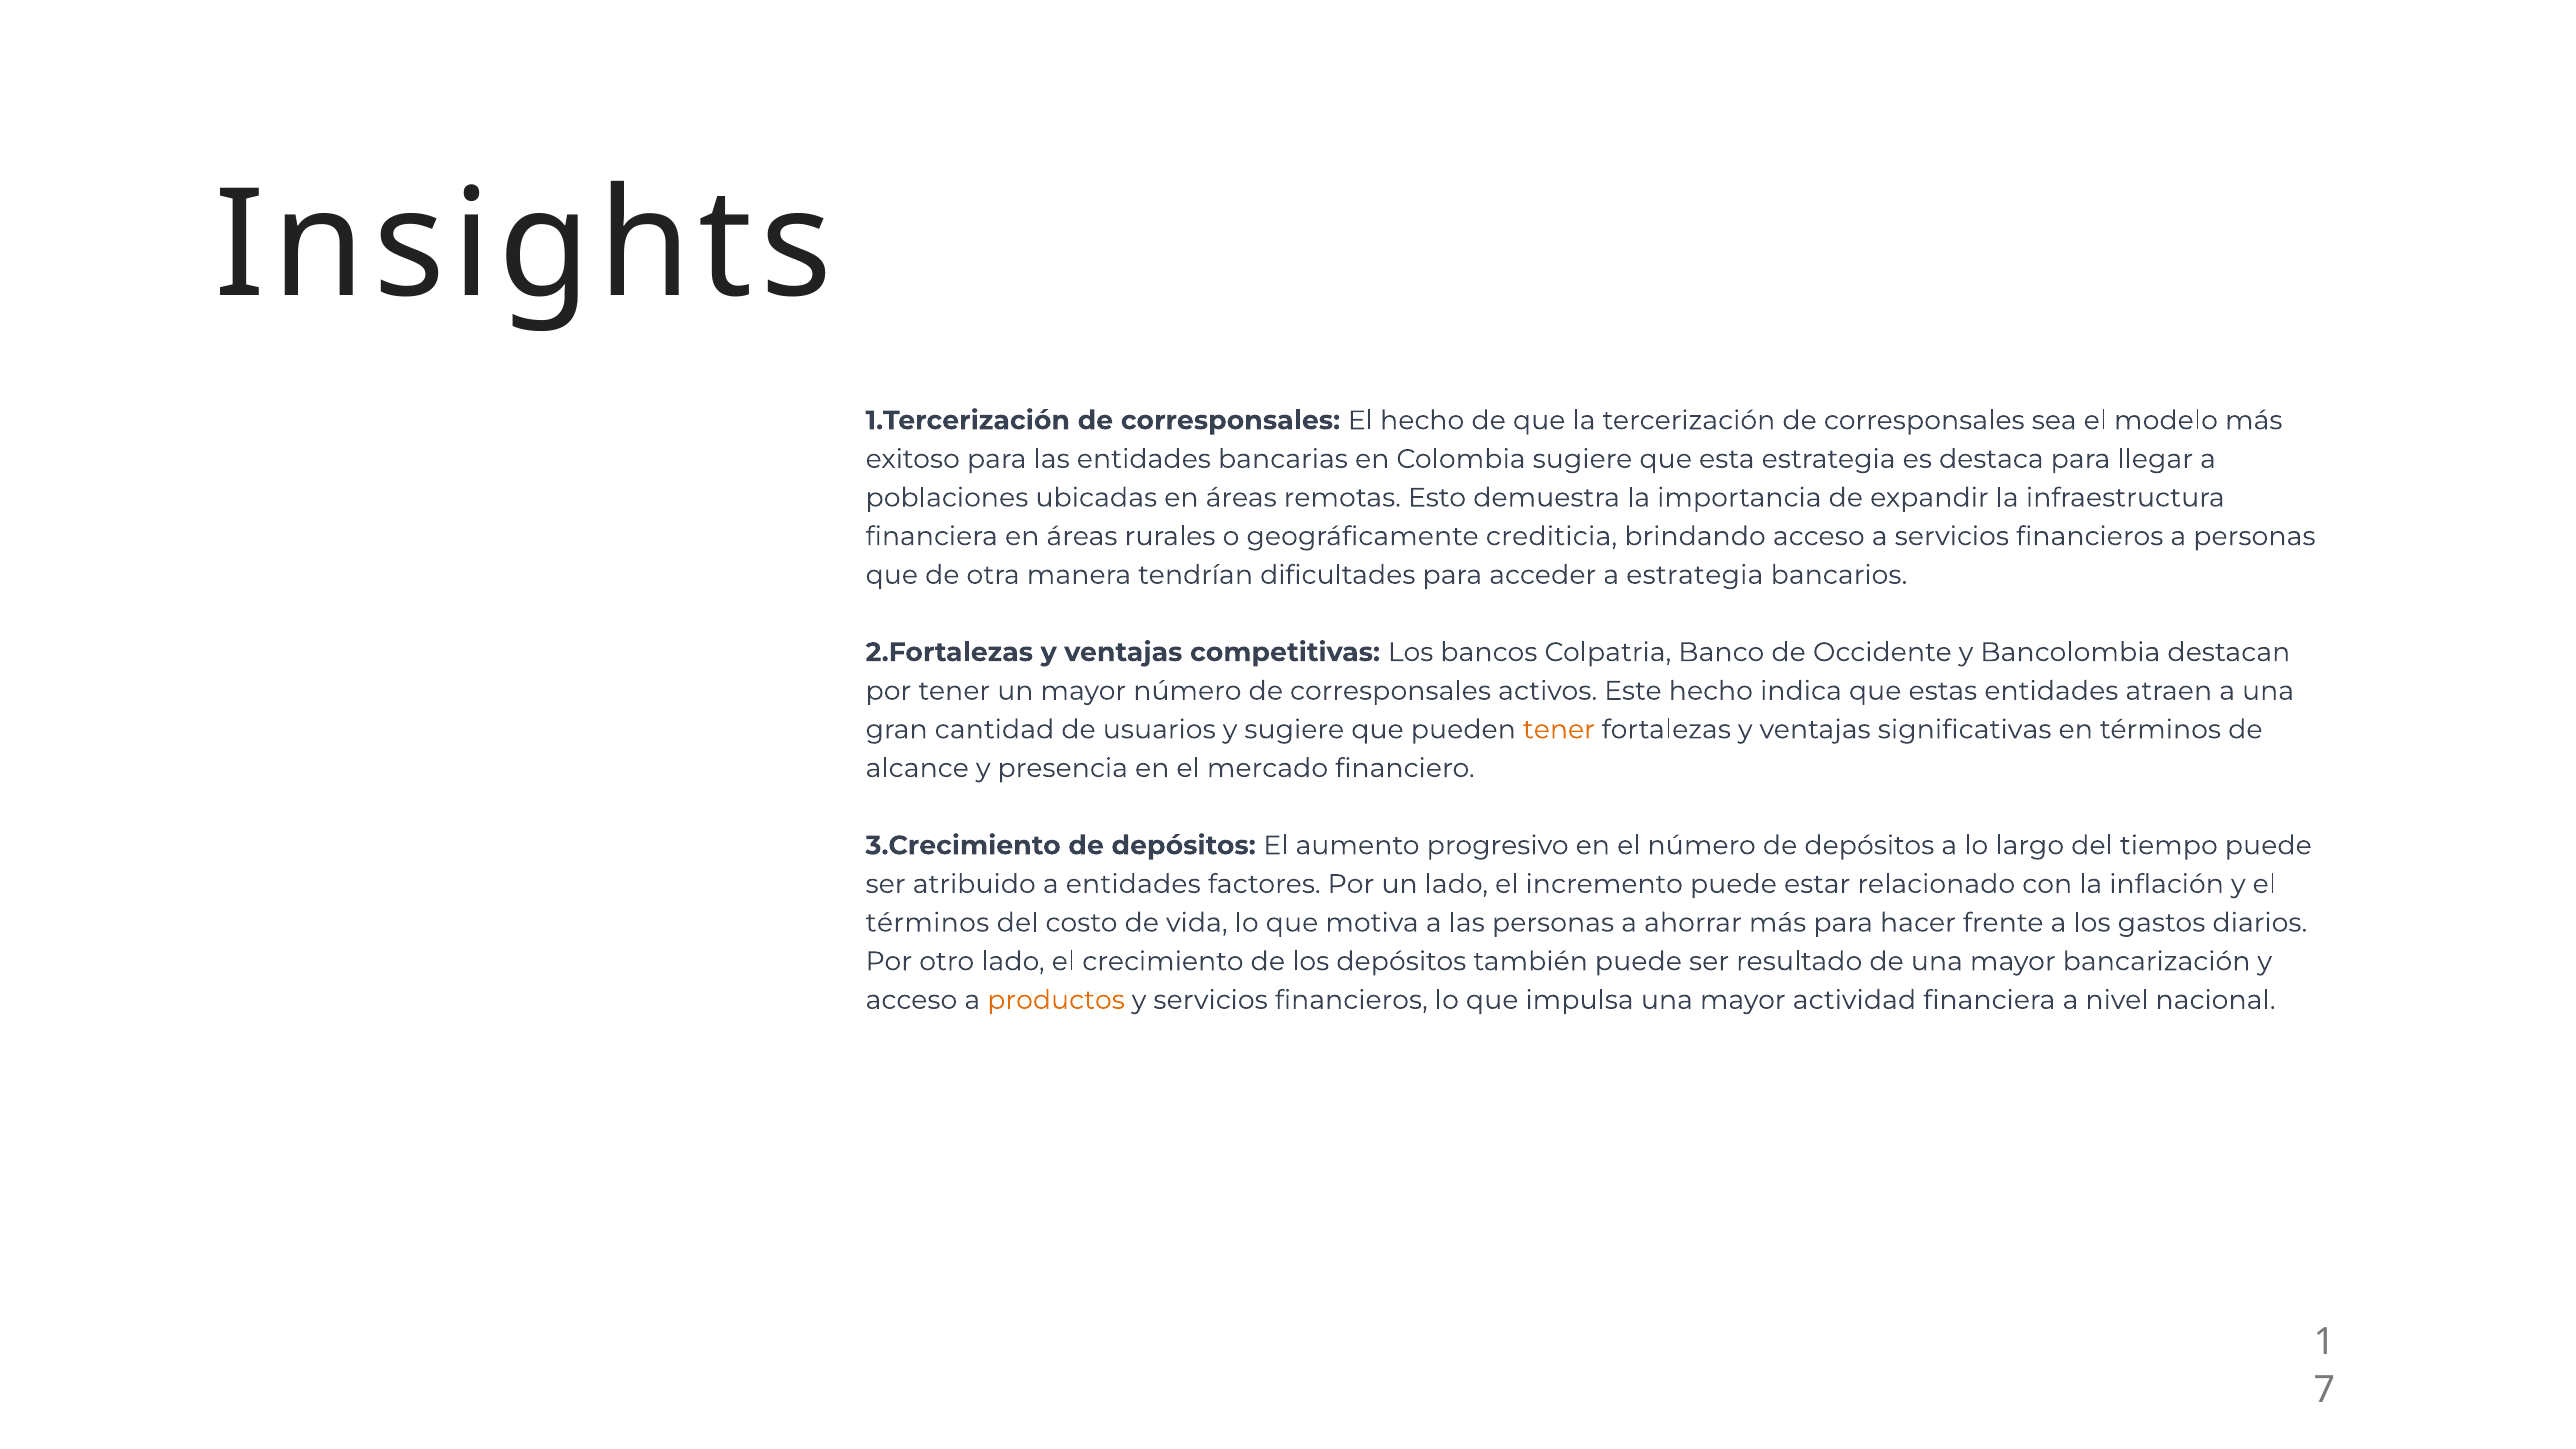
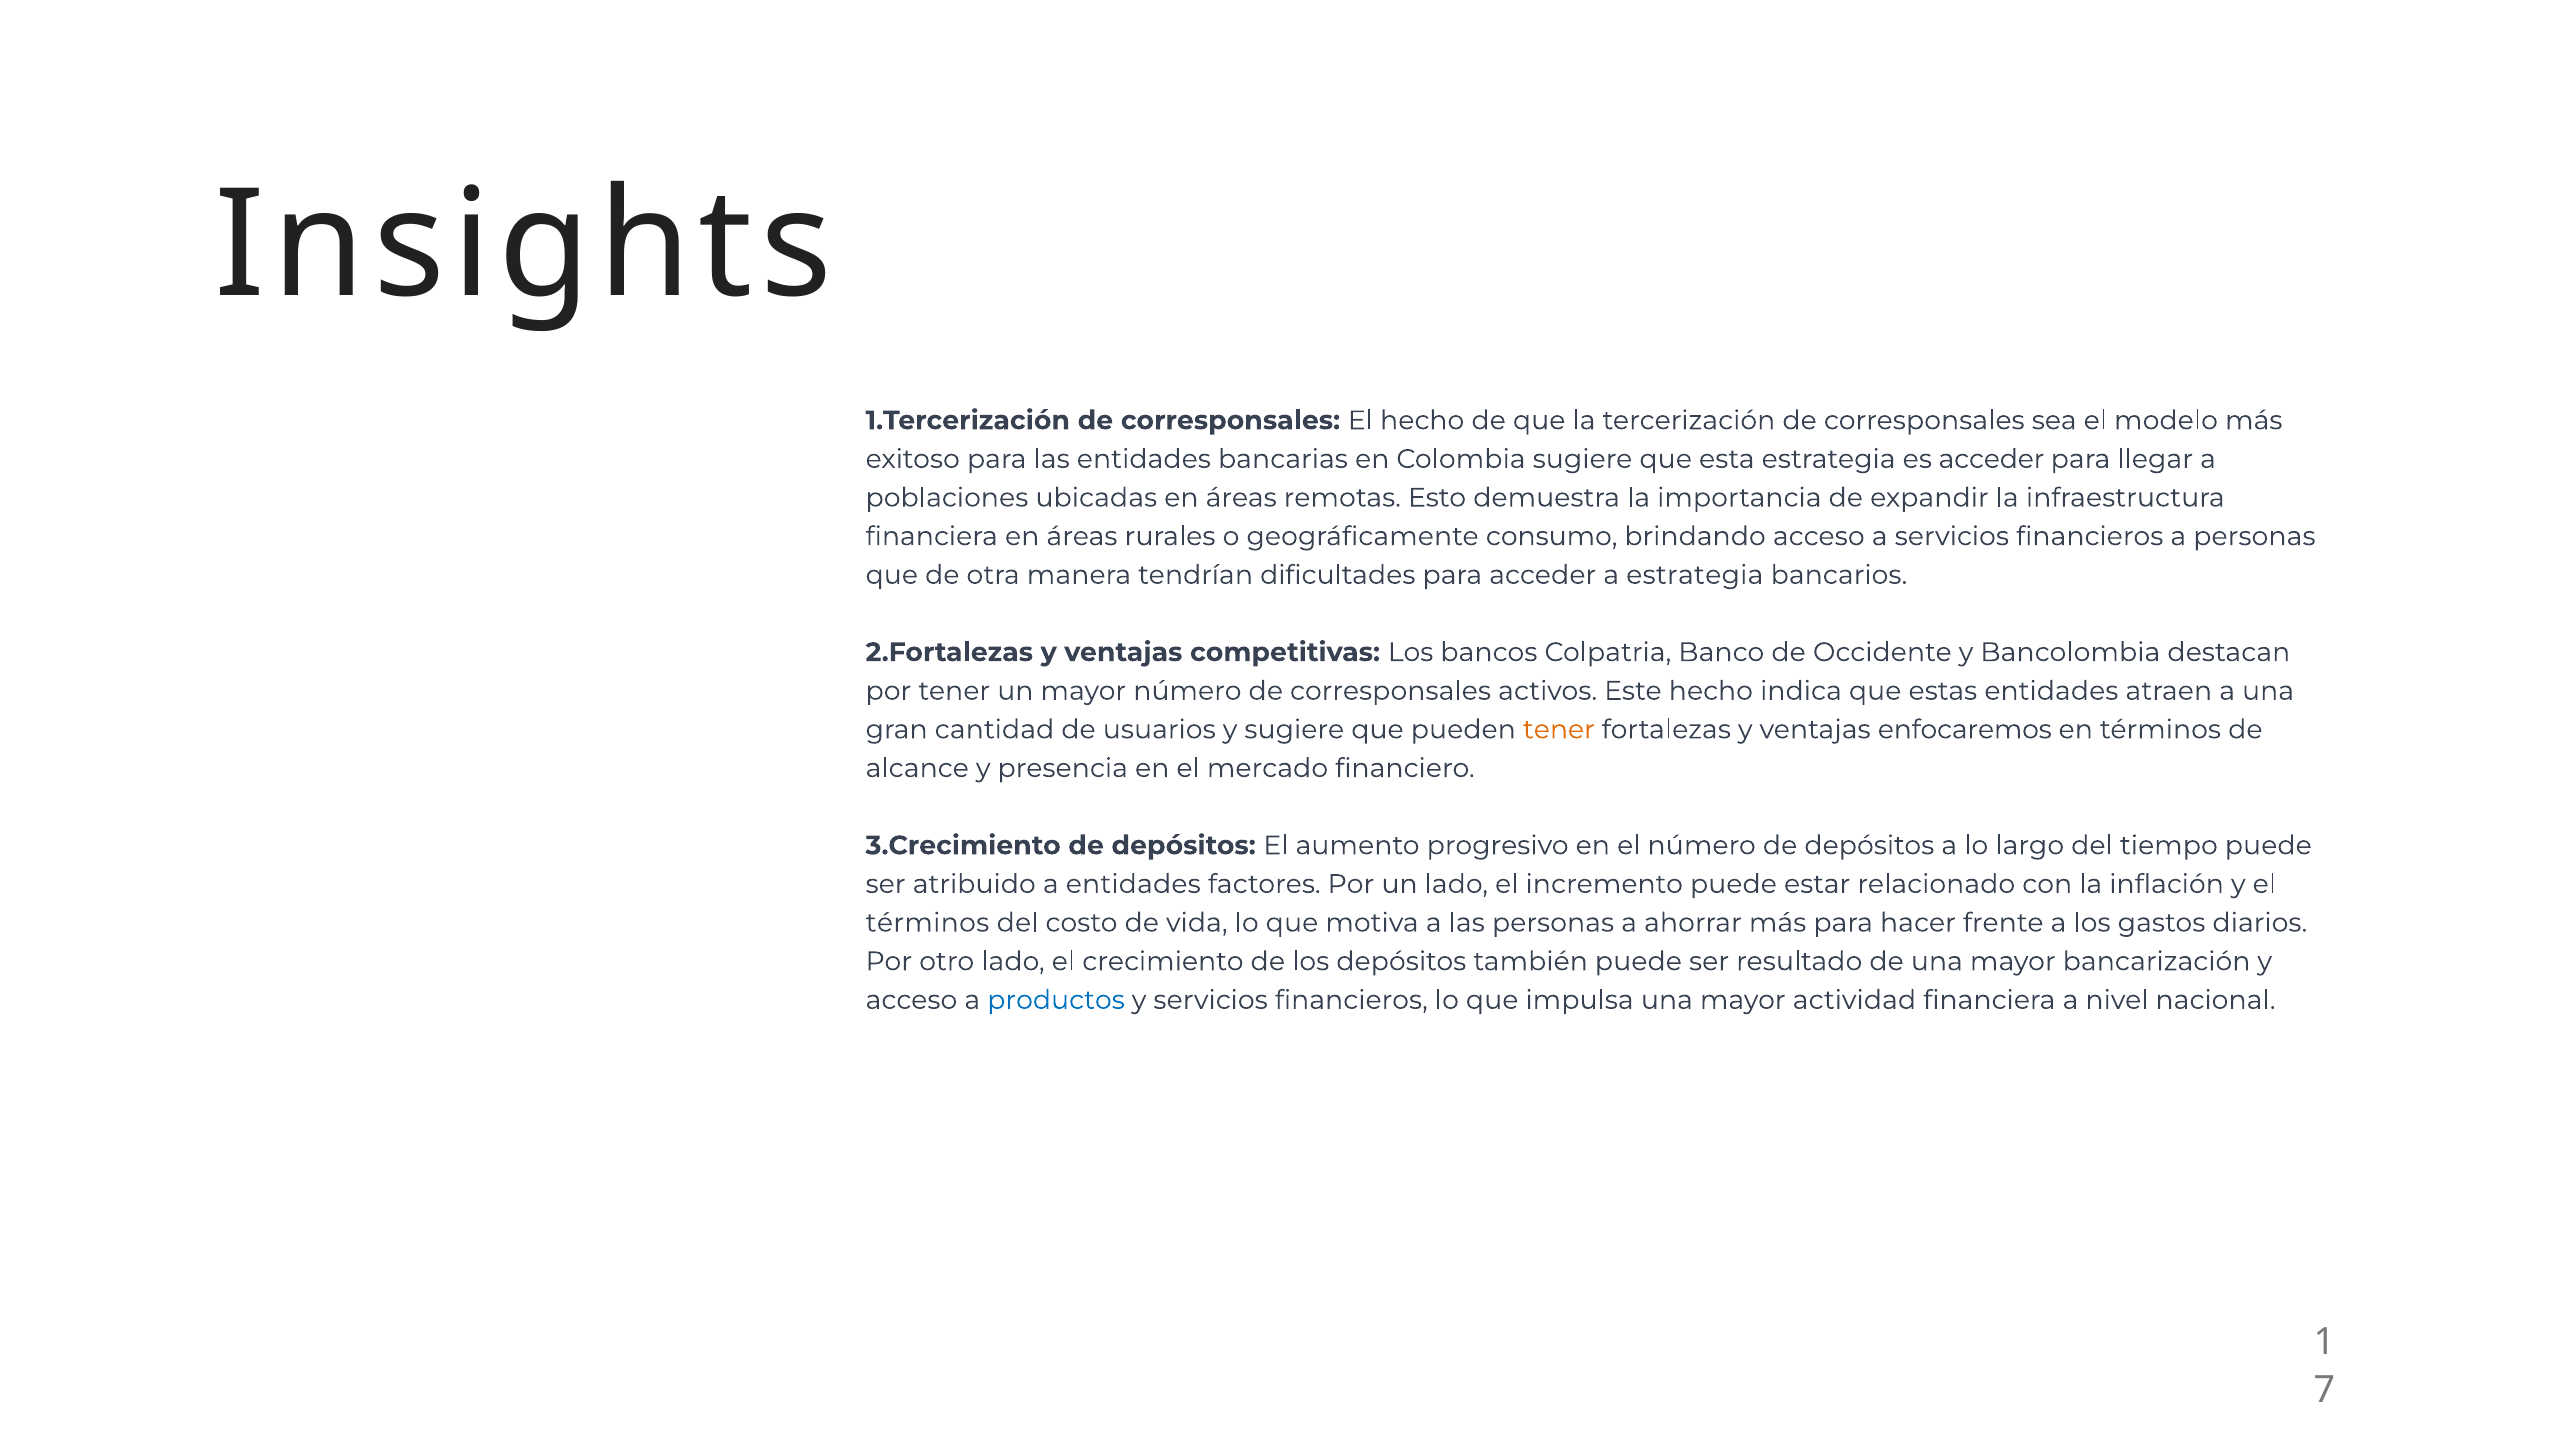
es destaca: destaca -> acceder (1991, 459)
crediticia: crediticia -> consumo (1552, 536)
significativas: significativas -> enfocaremos (1965, 730)
productos colour: orange -> blue (1056, 1000)
